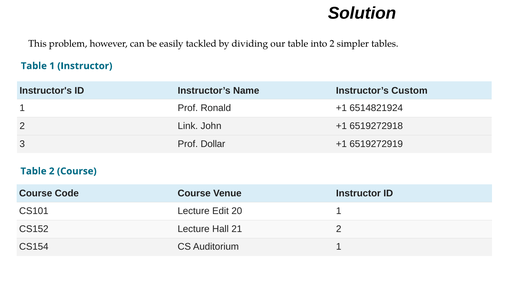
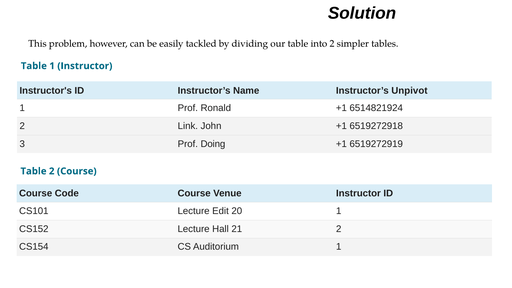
Custom: Custom -> Unpivot (409, 91)
Dollar: Dollar -> Doing (213, 144)
